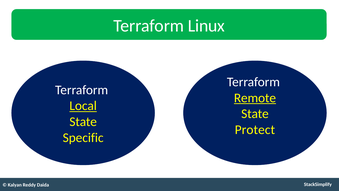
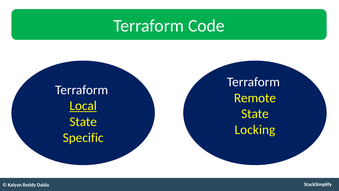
Linux: Linux -> Code (206, 26)
Remote underline: present -> none (255, 98)
Protect: Protect -> Locking (255, 130)
